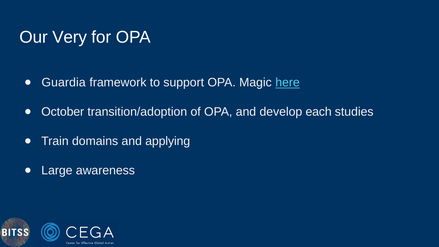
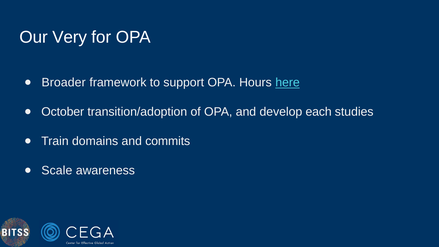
Guardia: Guardia -> Broader (64, 83)
Magic: Magic -> Hours (255, 83)
applying: applying -> commits (168, 141)
Large: Large -> Scale (57, 170)
